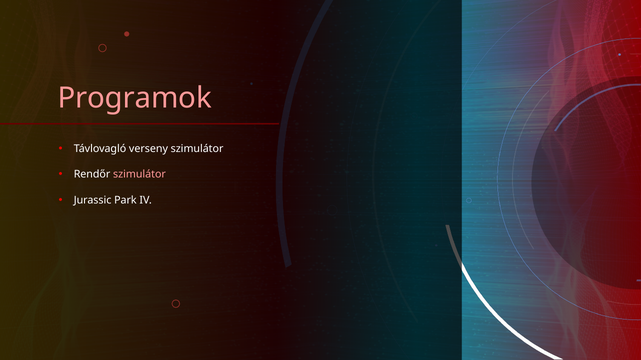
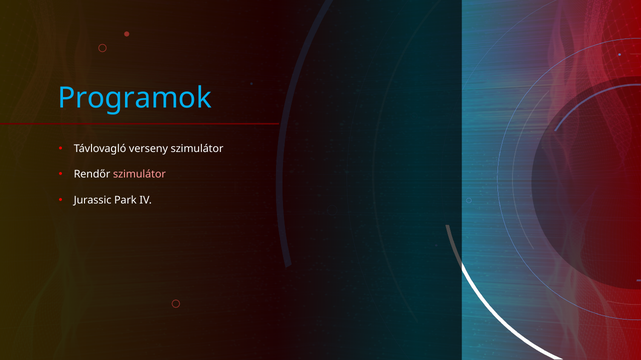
Programok colour: pink -> light blue (135, 98)
